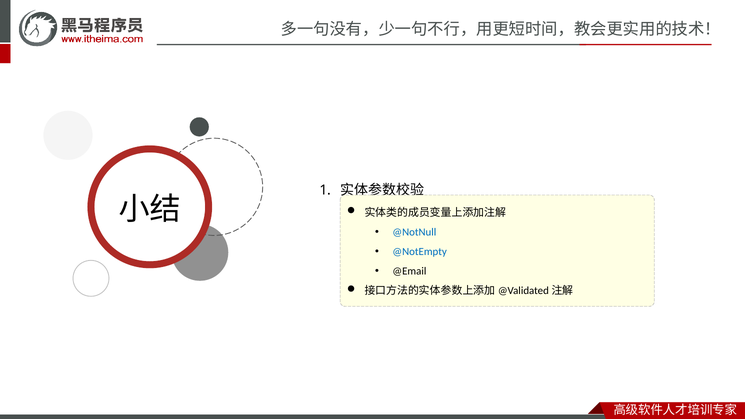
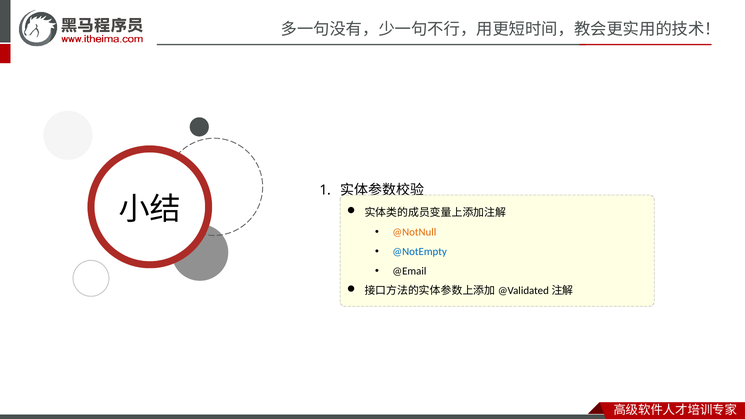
@NotNull colour: blue -> orange (414, 232)
